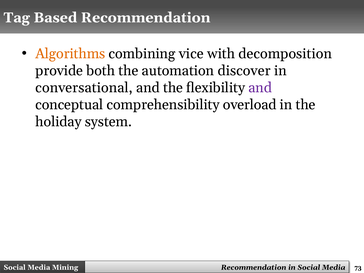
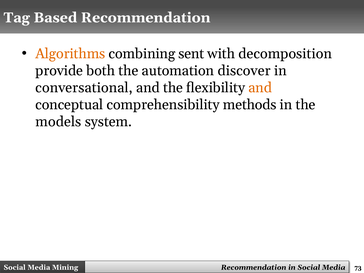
vice: vice -> sent (191, 54)
and colour: purple -> orange (260, 88)
overload: overload -> methods (250, 105)
holiday: holiday -> models (58, 122)
